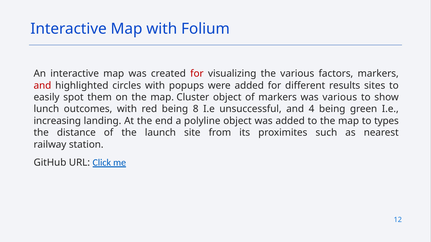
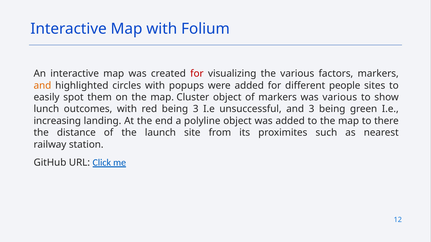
and colour: red -> orange (42, 86)
results: results -> people (345, 86)
being 8: 8 -> 3 (196, 109)
and 4: 4 -> 3 (312, 109)
types: types -> there (386, 121)
